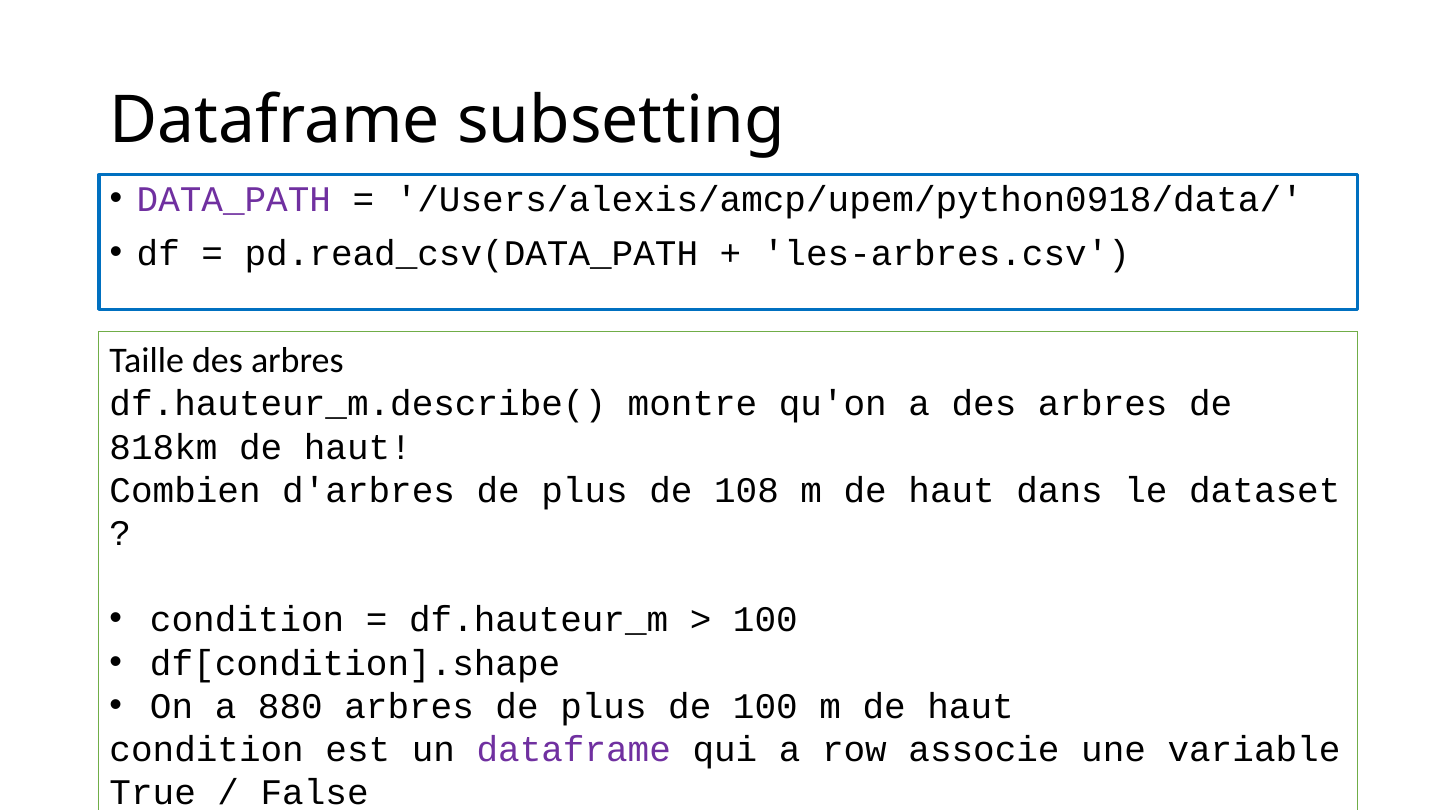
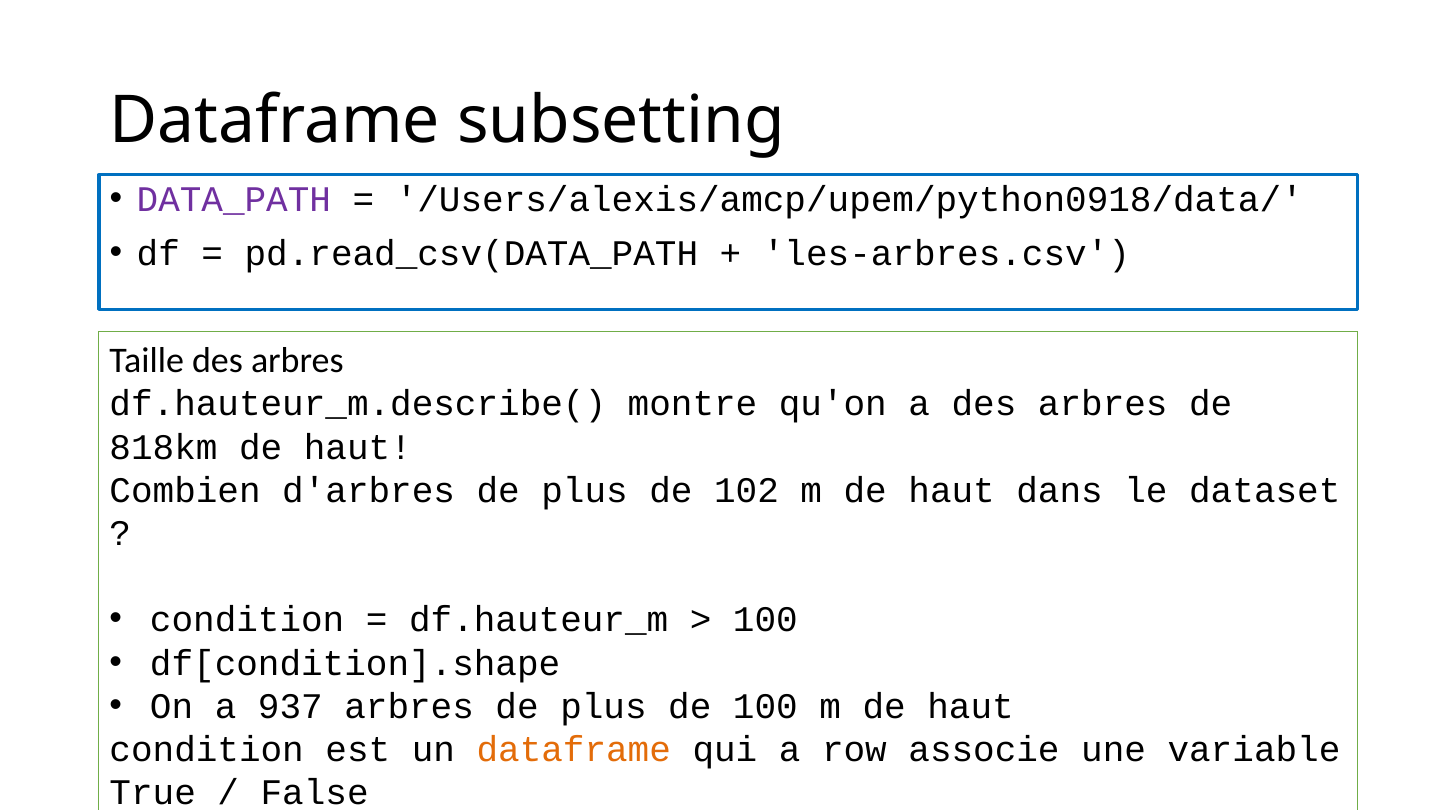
108: 108 -> 102 (746, 490)
880: 880 -> 937 (290, 706)
dataframe colour: purple -> orange (574, 749)
